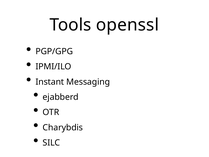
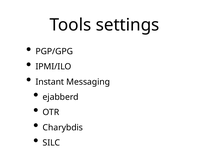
openssl: openssl -> settings (128, 25)
